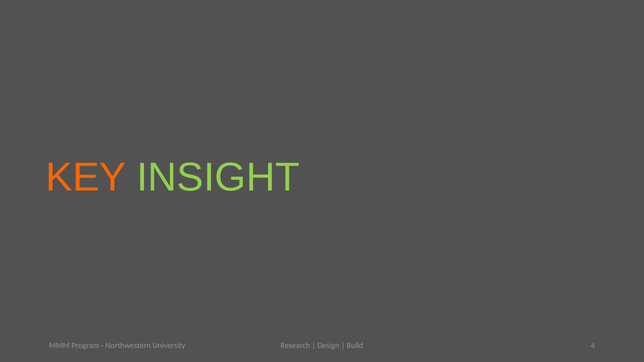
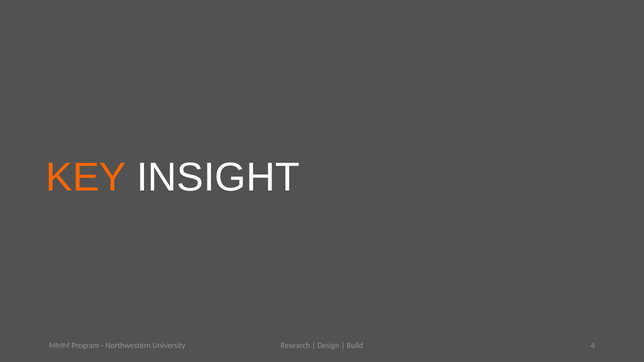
INSIGHT colour: light green -> white (218, 177)
